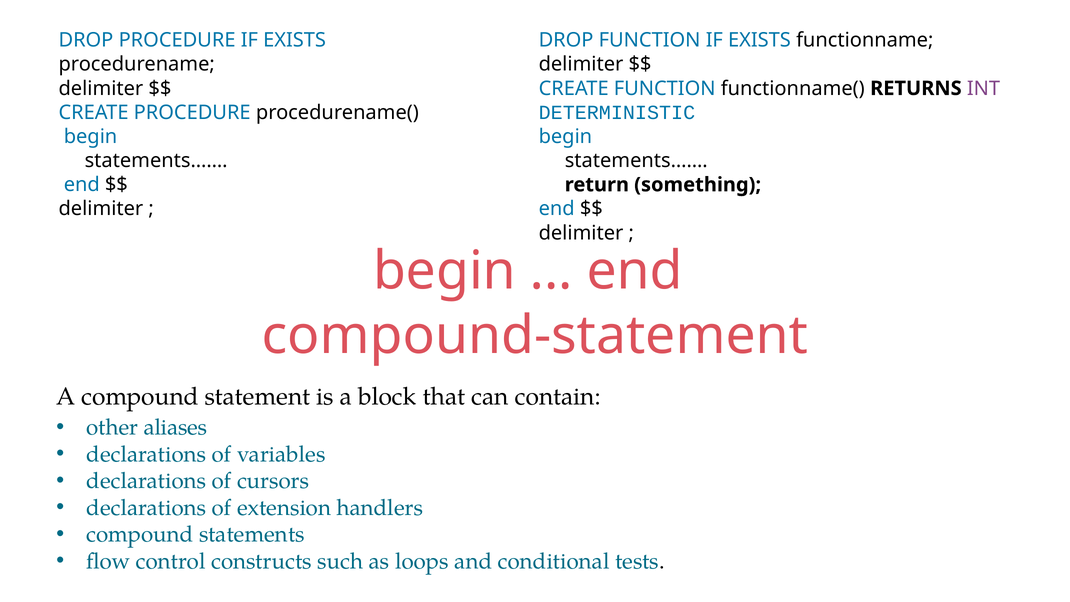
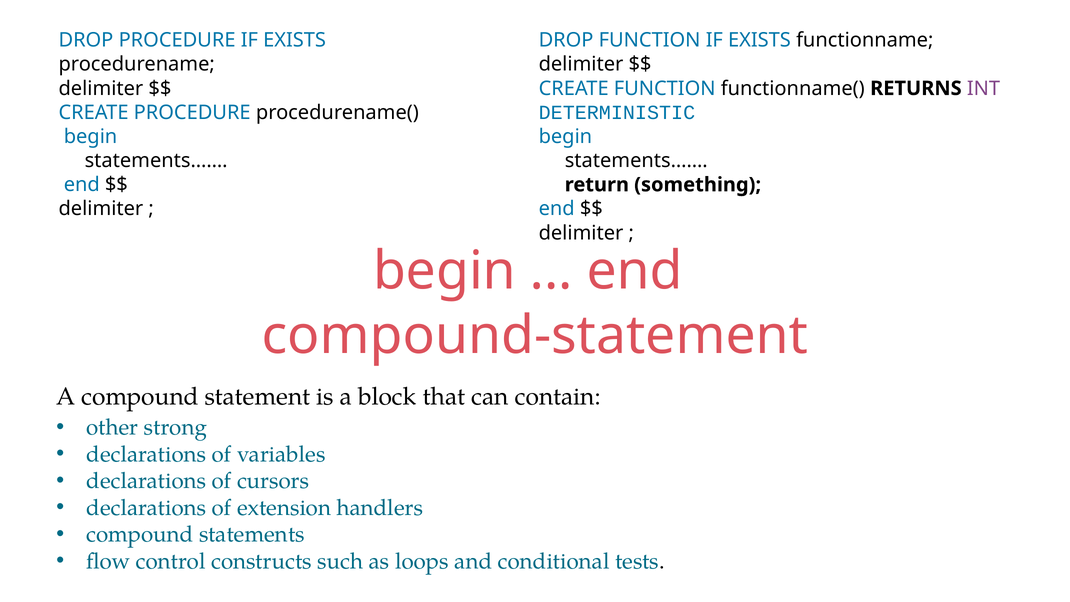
aliases: aliases -> strong (175, 427)
